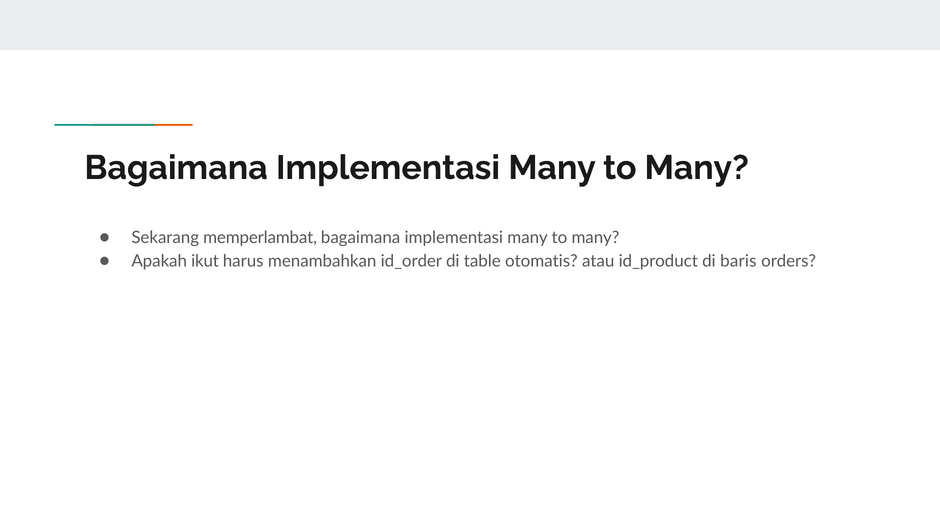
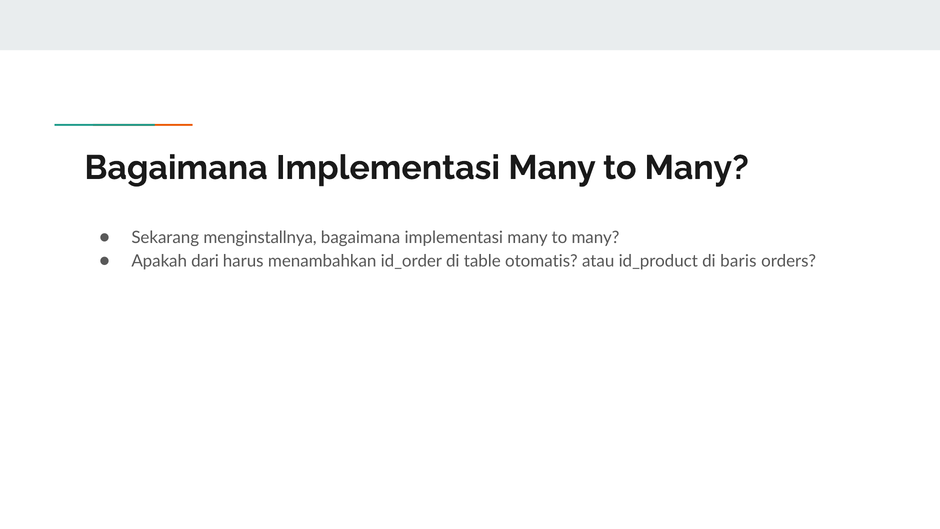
memperlambat: memperlambat -> menginstallnya (260, 238)
ikut: ikut -> dari (205, 261)
